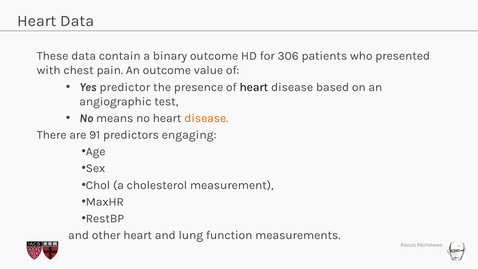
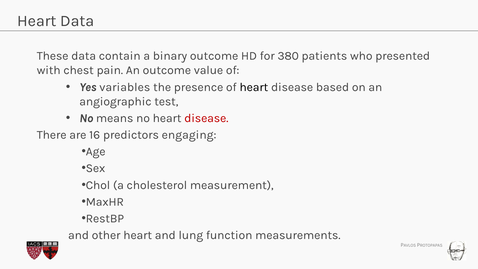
306: 306 -> 380 (288, 56)
predictor: predictor -> variables (125, 87)
disease colour: orange -> red (206, 118)
91: 91 -> 16 (95, 135)
